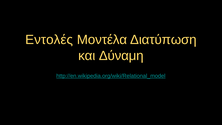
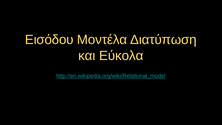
Εντολές: Εντολές -> Εισόδου (49, 40)
Δύναμη: Δύναμη -> Εύκολα (121, 56)
